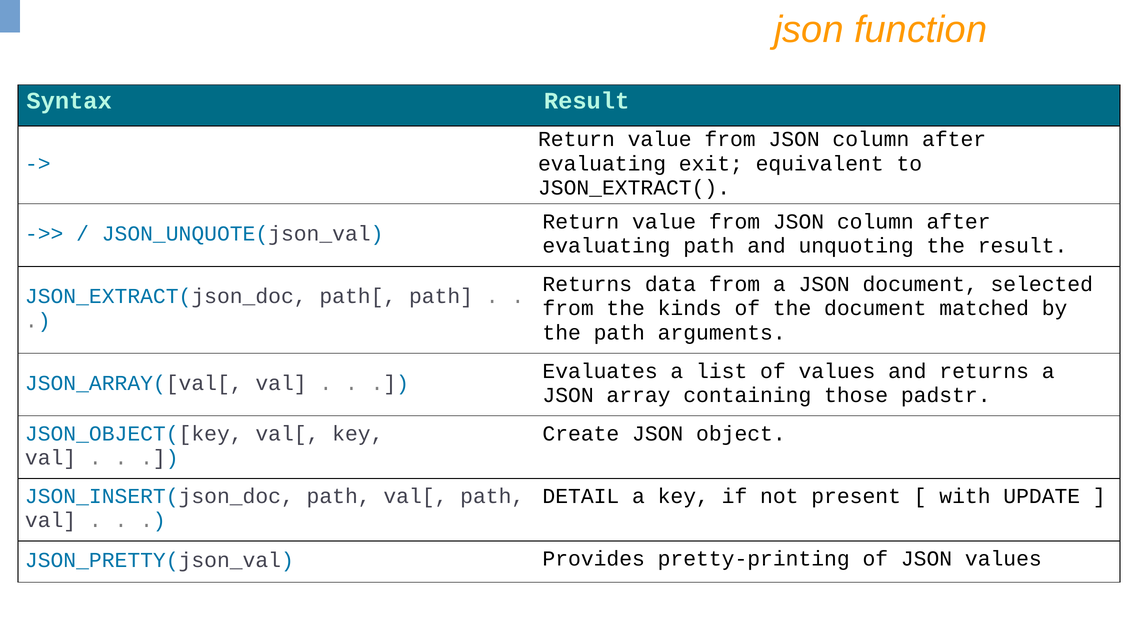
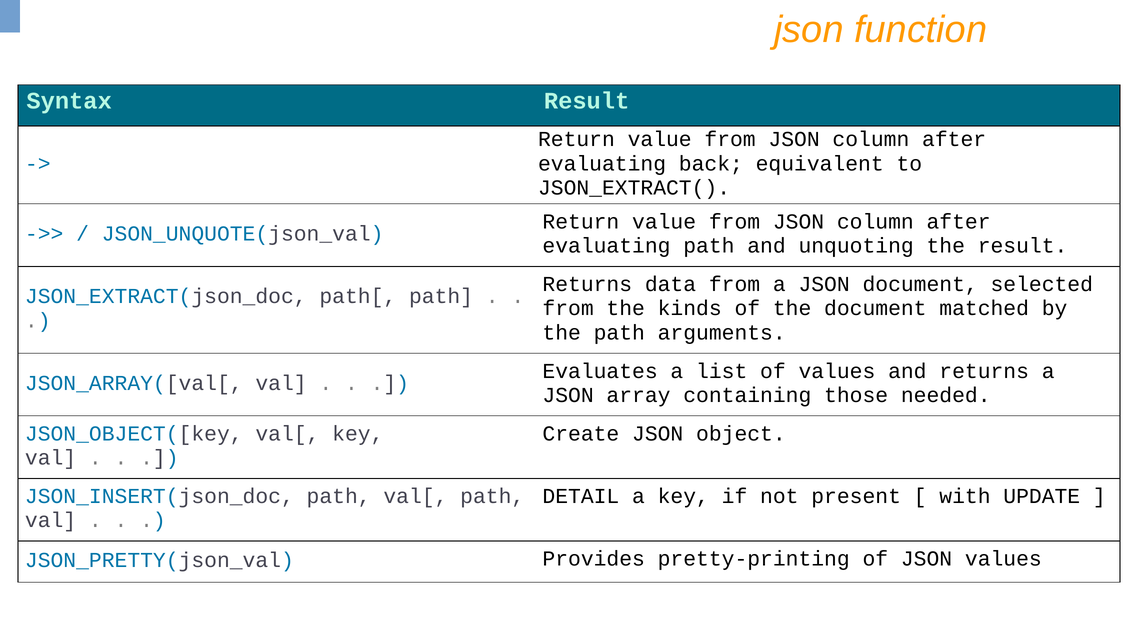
exit: exit -> back (711, 164)
padstr: padstr -> needed (946, 395)
